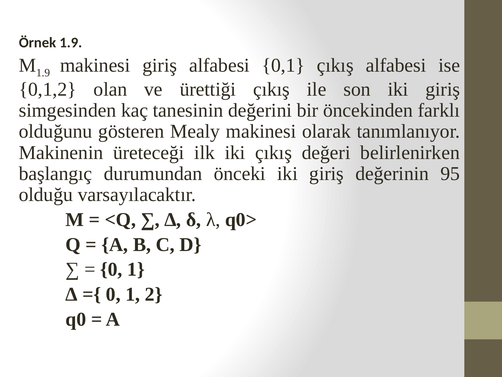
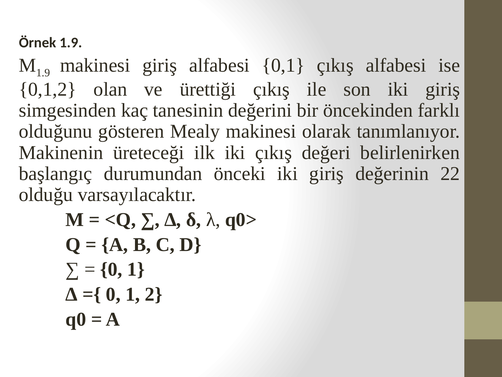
95: 95 -> 22 (450, 174)
